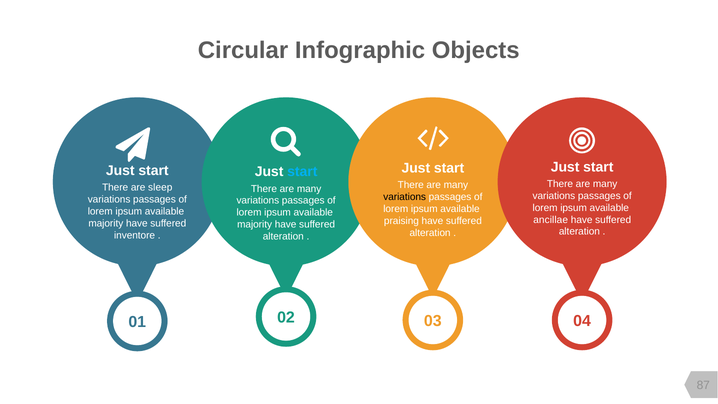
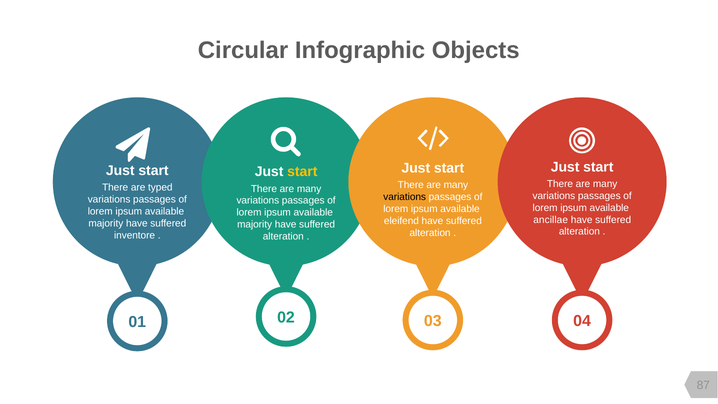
start colour: light blue -> yellow (302, 172)
sleep: sleep -> typed (160, 188)
praising: praising -> eleifend (401, 221)
